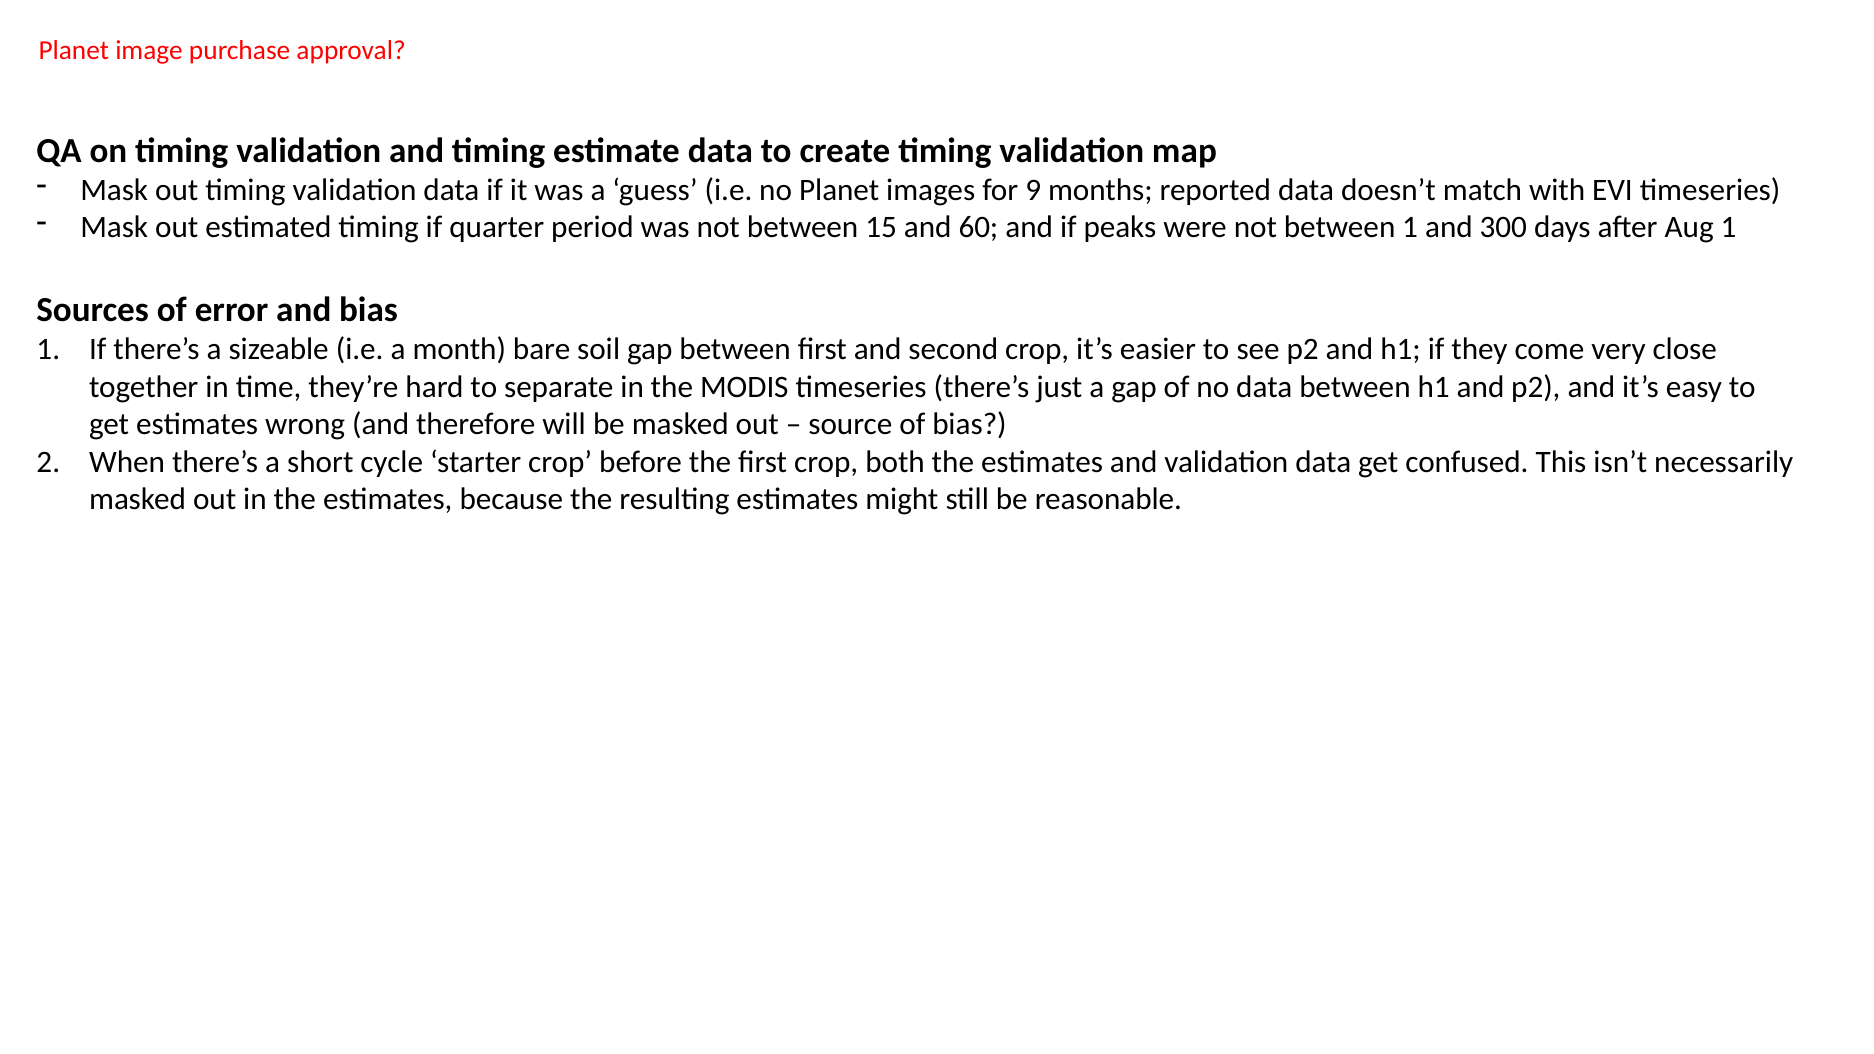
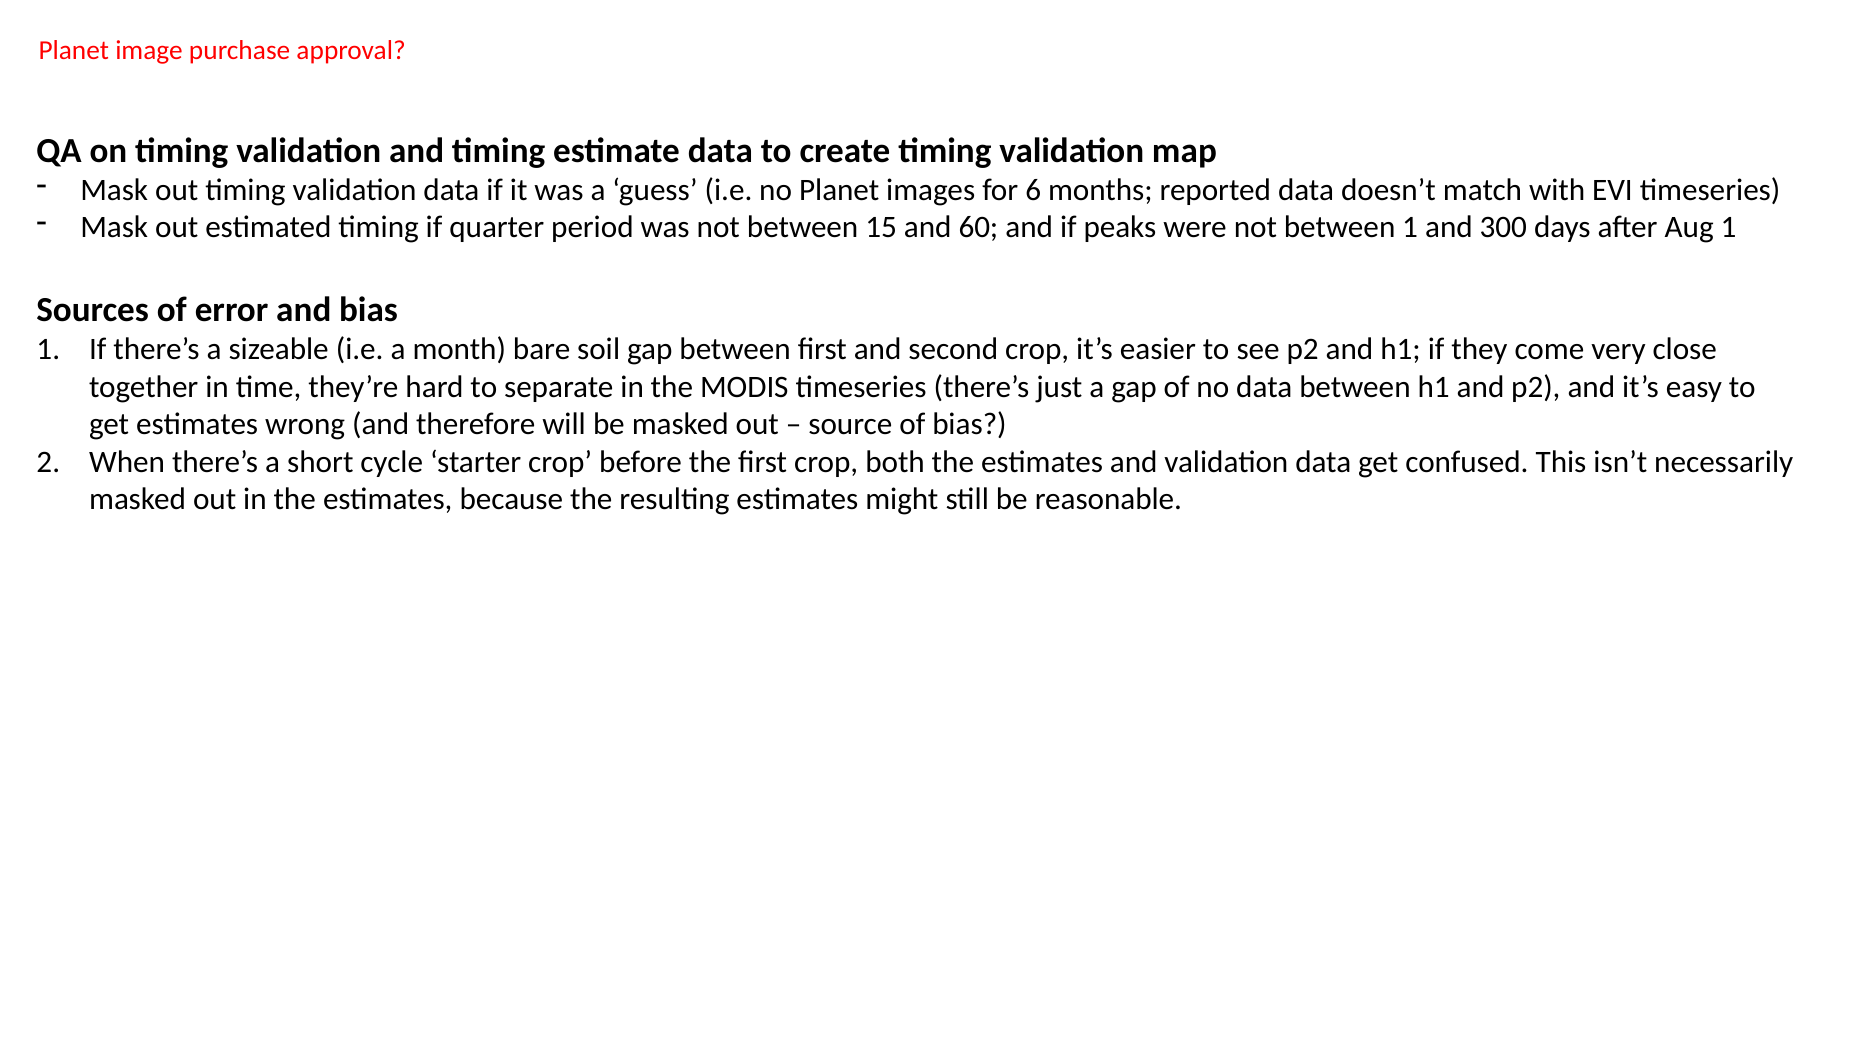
9: 9 -> 6 (1033, 190)
